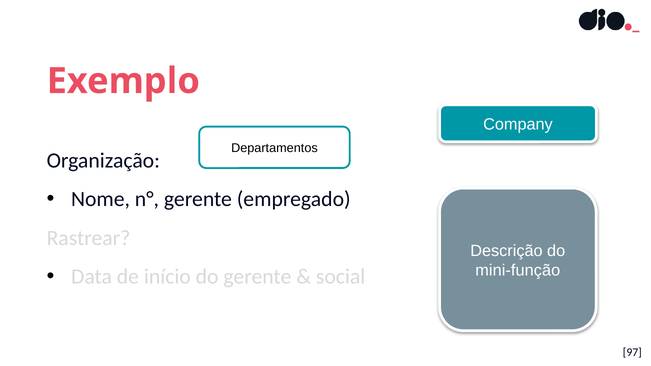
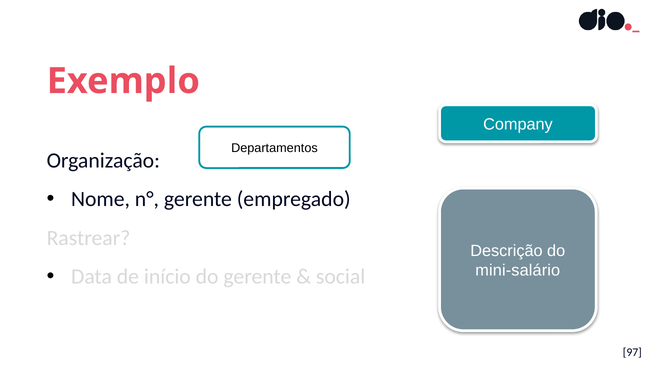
mini-função: mini-função -> mini-salário (518, 270)
